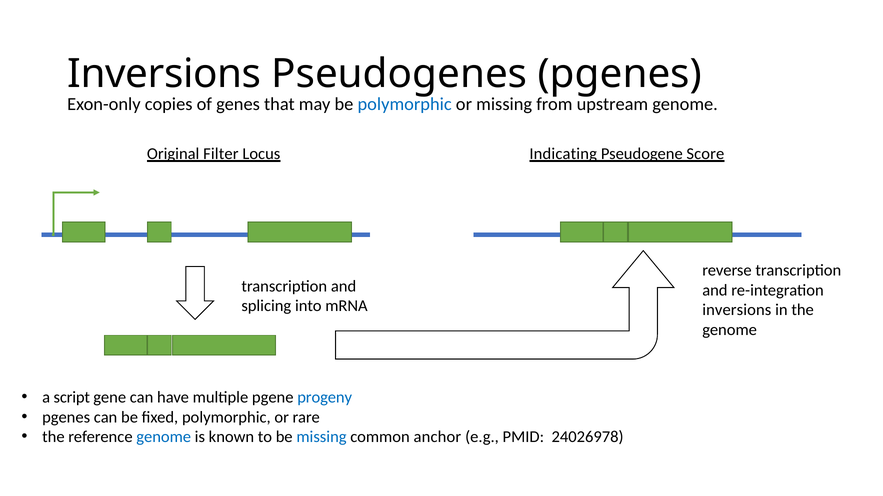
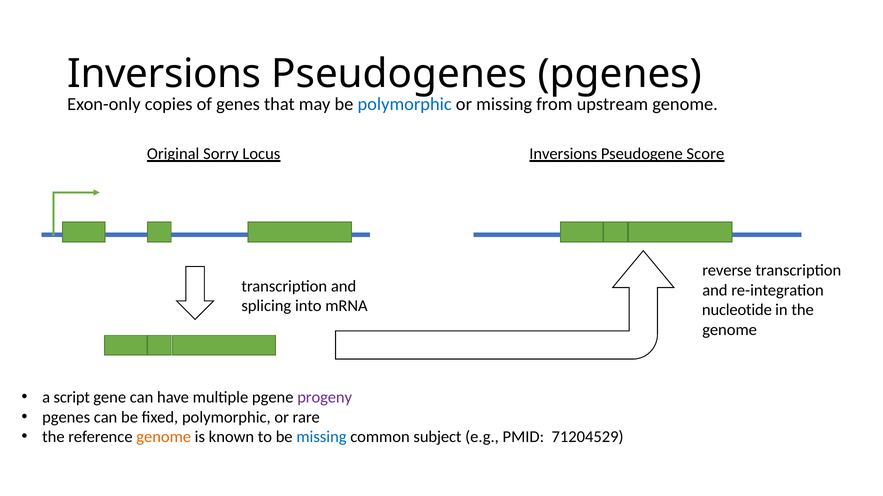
Filter: Filter -> Sorry (221, 154)
Locus Indicating: Indicating -> Inversions (563, 154)
inversions: inversions -> nucleotide (737, 310)
progeny colour: blue -> purple (325, 398)
genome colour: blue -> orange (164, 438)
anchor: anchor -> subject (438, 438)
24026978: 24026978 -> 71204529 (588, 438)
